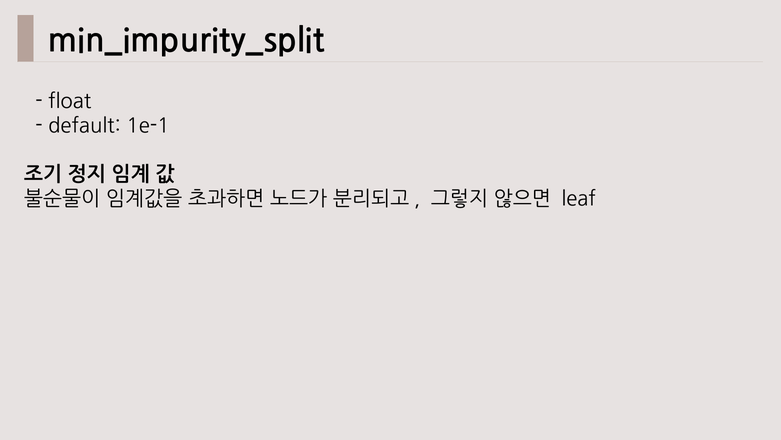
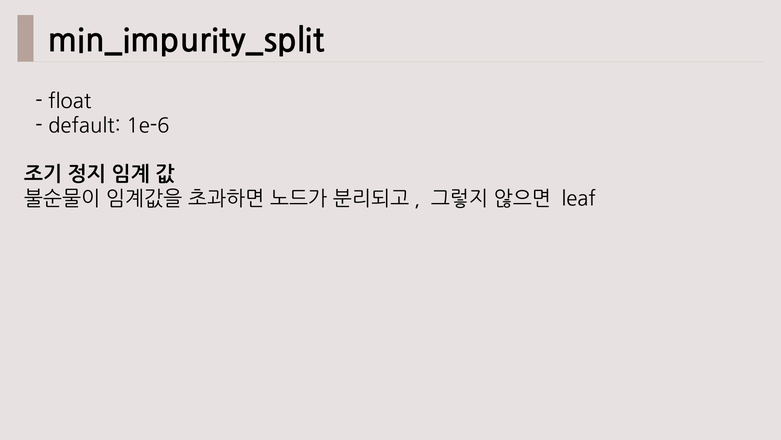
1e-1: 1e-1 -> 1e-6 (148, 126)
